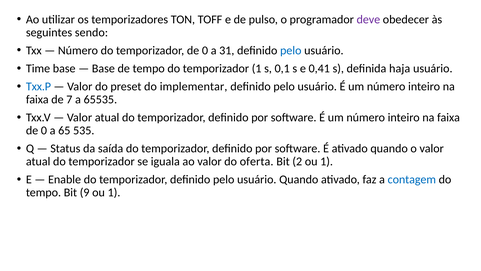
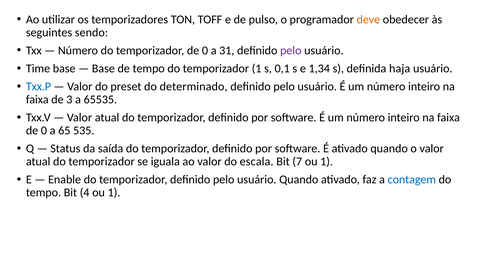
deve colour: purple -> orange (368, 19)
pelo colour: blue -> purple (291, 50)
0,41: 0,41 -> 1,34 (319, 68)
implementar: implementar -> determinado (194, 86)
7: 7 -> 3 (69, 99)
oferta: oferta -> escala (257, 161)
2: 2 -> 7 (297, 161)
9: 9 -> 4 (85, 192)
